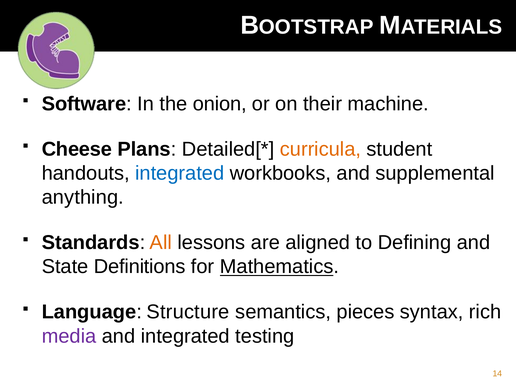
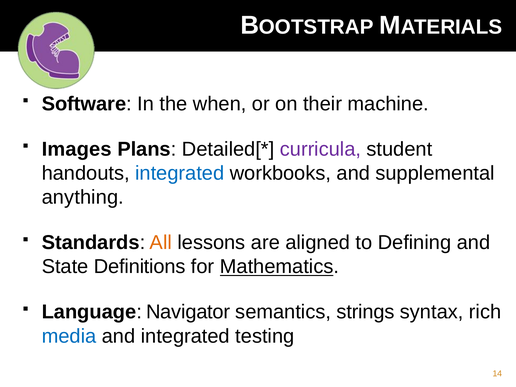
onion: onion -> when (220, 104)
Cheese: Cheese -> Images (77, 149)
curricula colour: orange -> purple (320, 149)
Structure: Structure -> Navigator (188, 312)
pieces: pieces -> strings (366, 312)
media colour: purple -> blue (69, 336)
